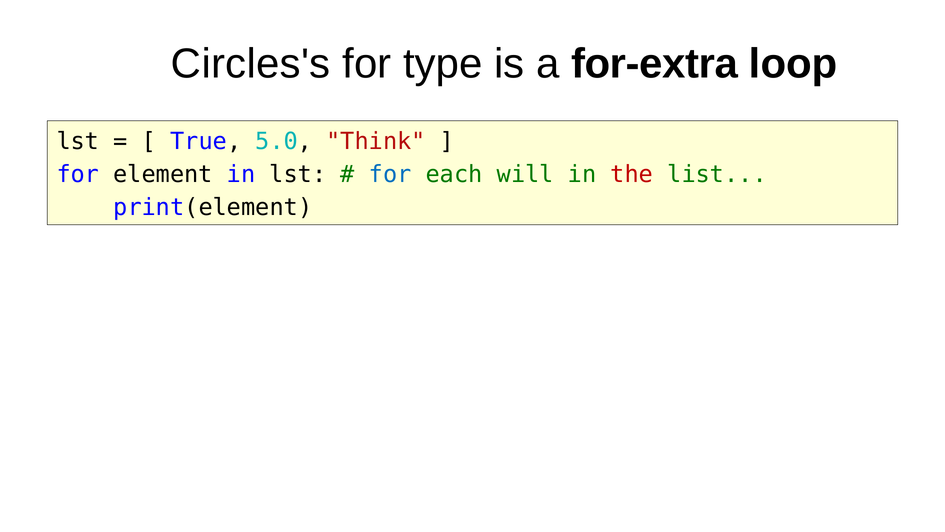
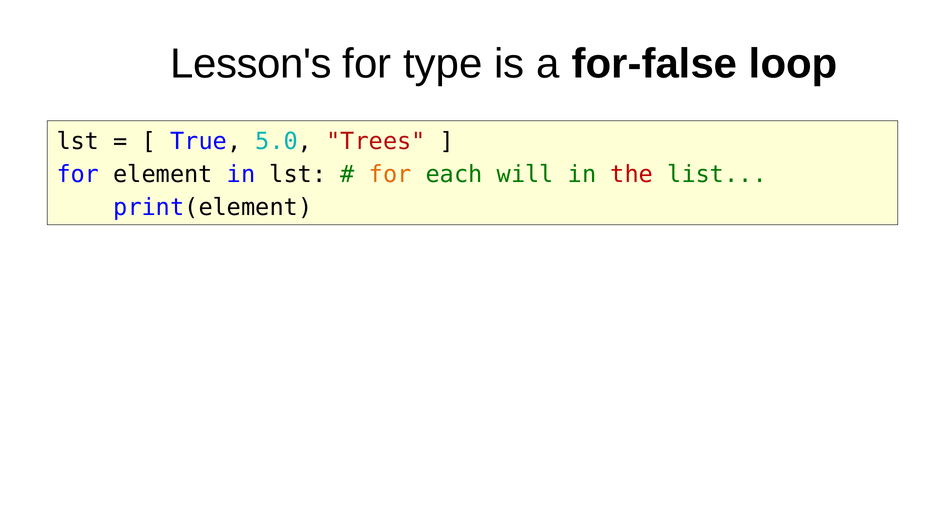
Circles's: Circles's -> Lesson's (251, 64)
for-extra: for-extra -> for-false (654, 64)
Think: Think -> Trees (376, 141)
for colour: blue -> orange (390, 174)
